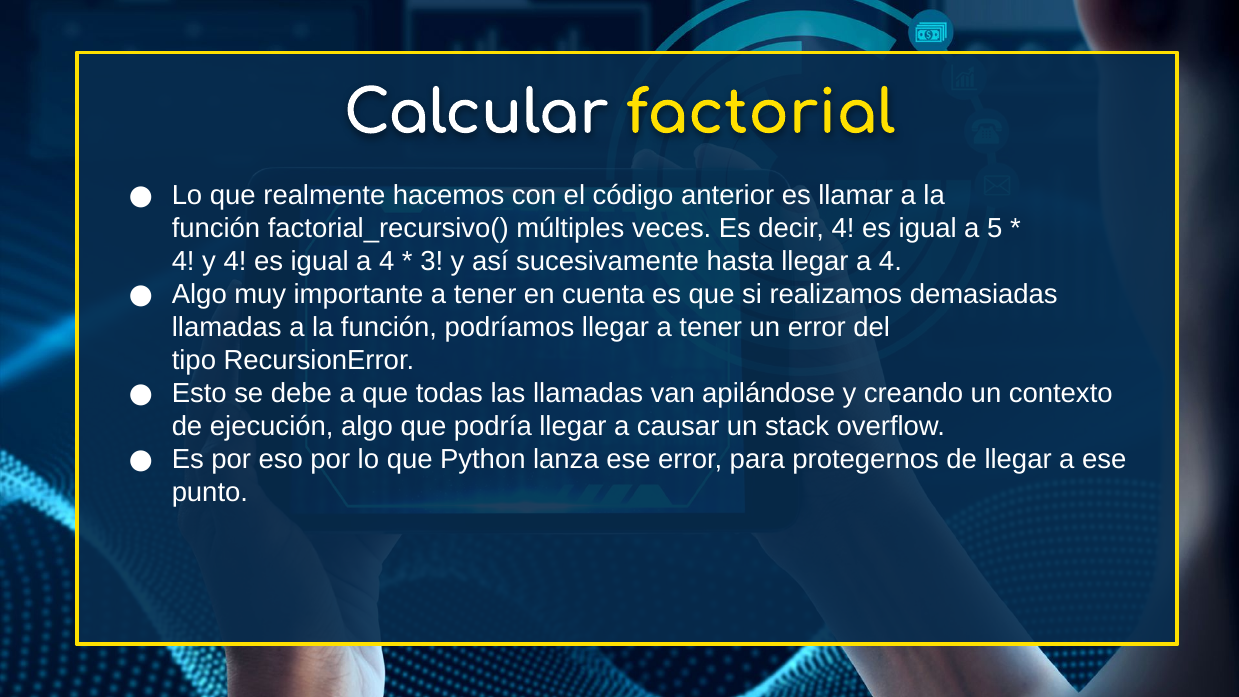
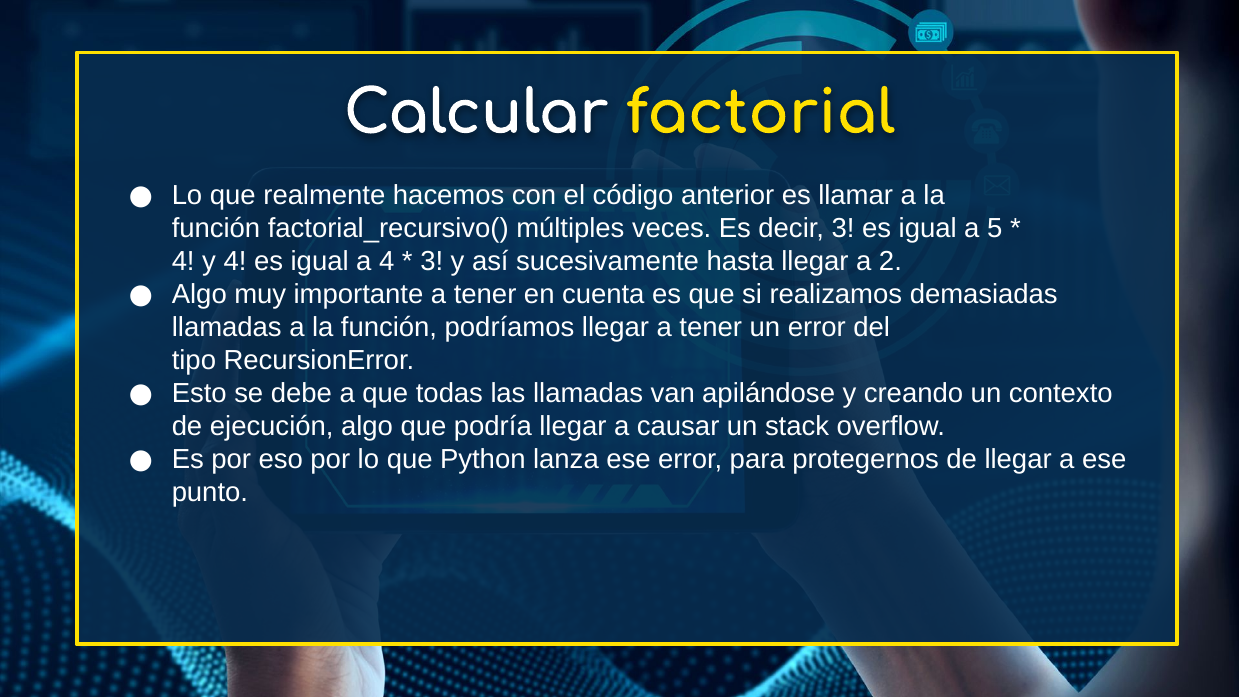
decir 4: 4 -> 3 (843, 229)
llegar a 4: 4 -> 2 (890, 262)
